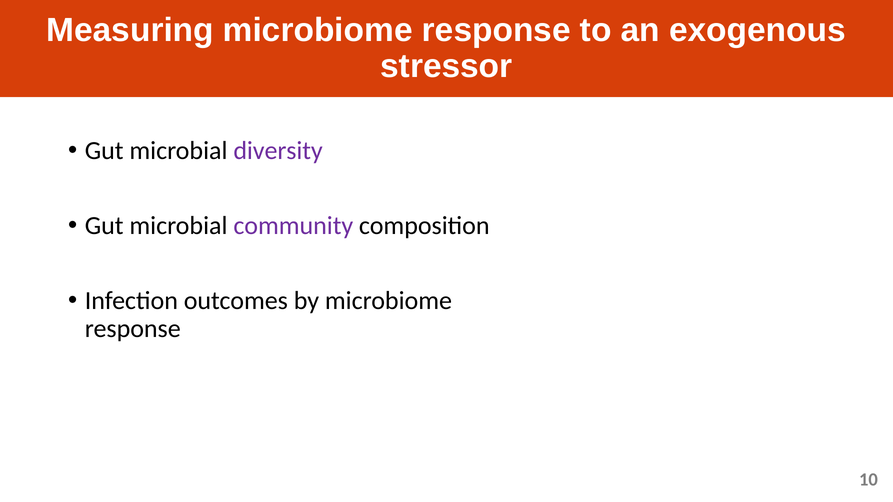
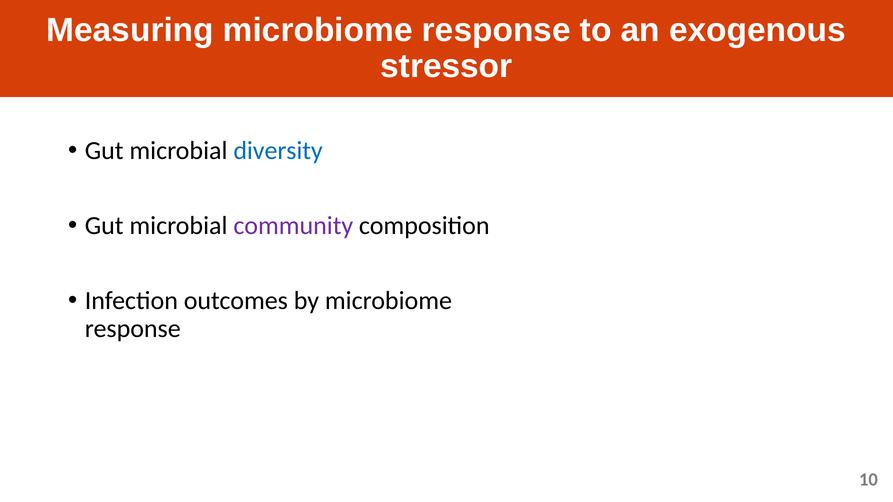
diversity colour: purple -> blue (278, 151)
